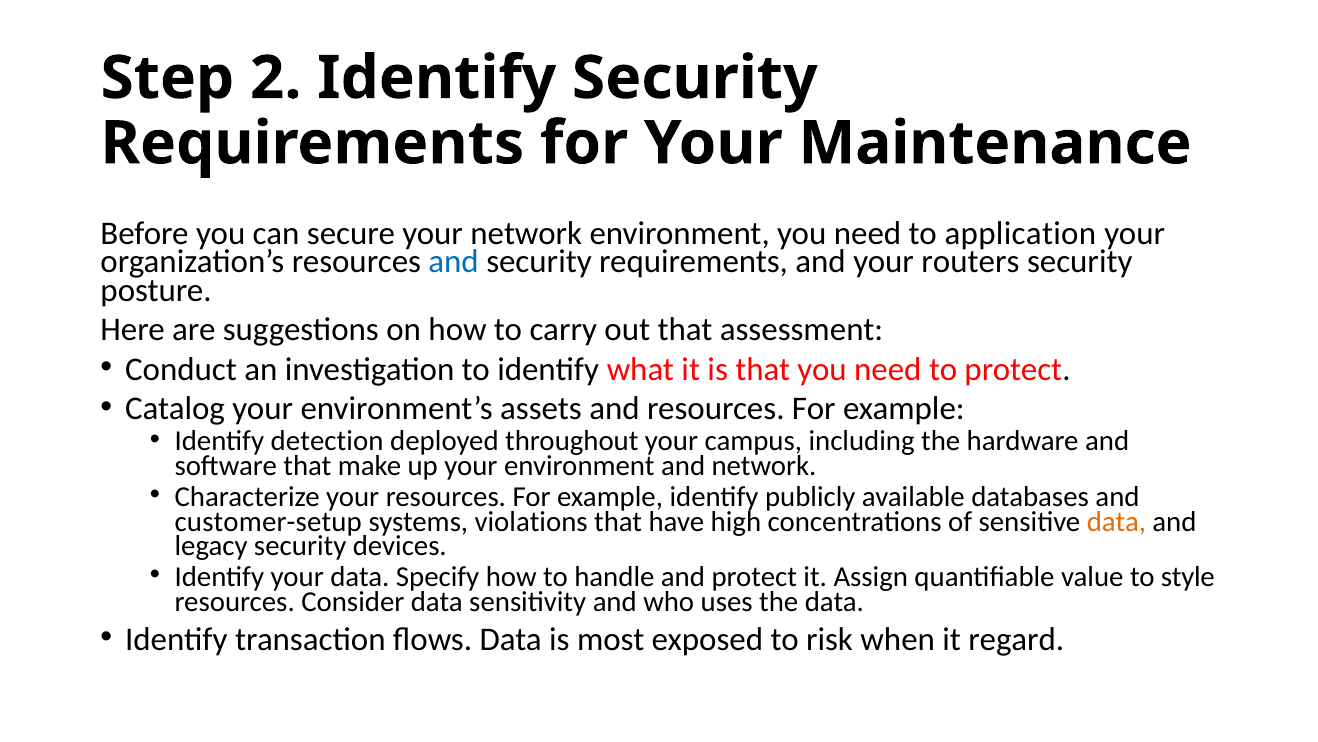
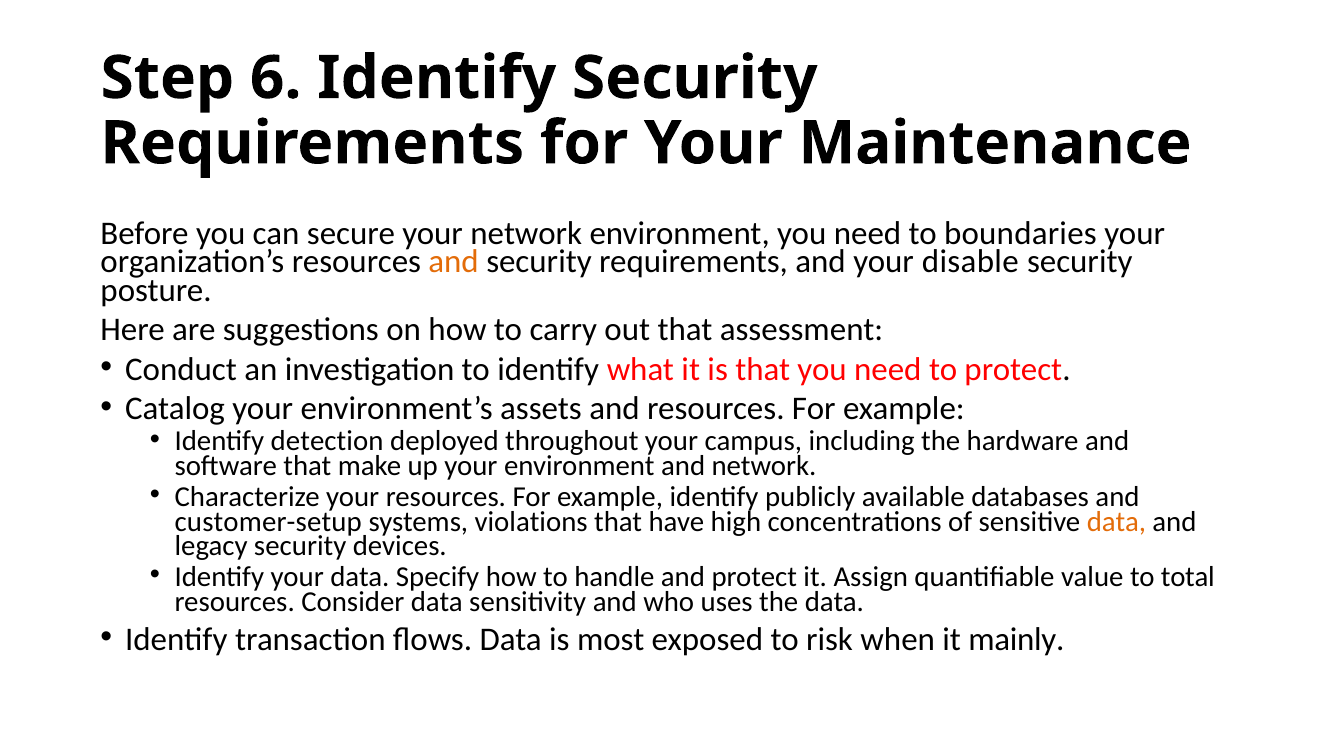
2: 2 -> 6 (276, 78)
application: application -> boundaries (1020, 233)
and colour: blue -> orange (454, 262)
routers: routers -> disable (970, 262)
style: style -> total (1188, 576)
regard: regard -> mainly (1016, 639)
